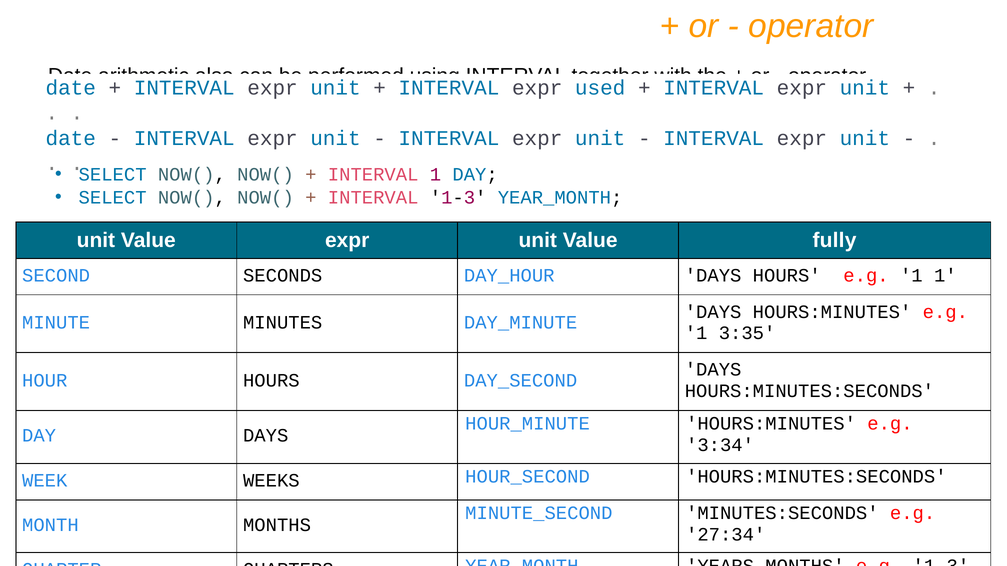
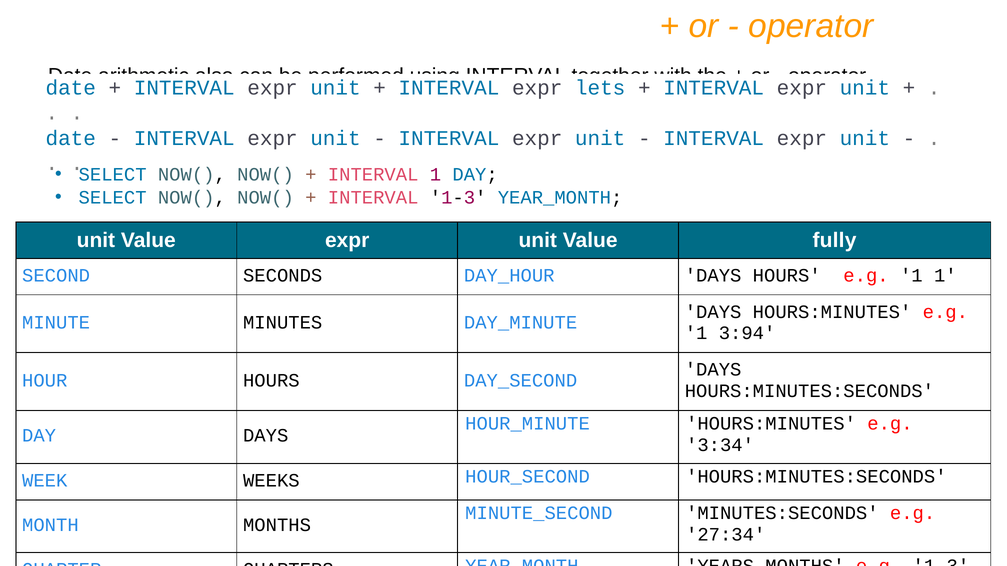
used: used -> lets (600, 88)
3:35: 3:35 -> 3:94 (747, 333)
